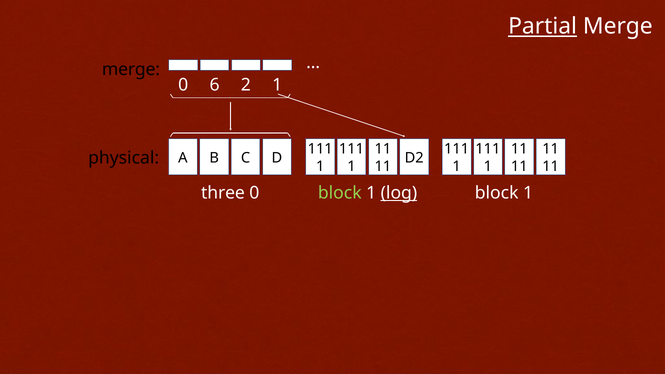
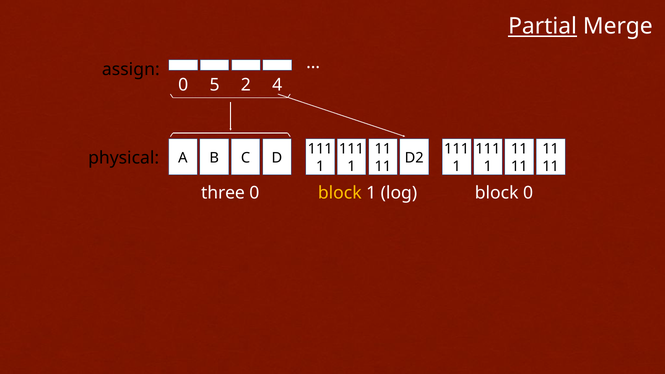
merge: merge -> assign (131, 69)
6: 6 -> 5 (215, 85)
2 1: 1 -> 4 (277, 85)
block colour: light green -> yellow (340, 193)
log underline: present -> none (399, 193)
1: 1 -> 0 (528, 193)
